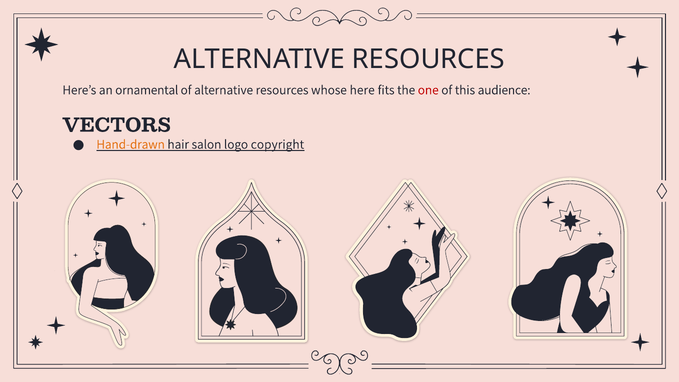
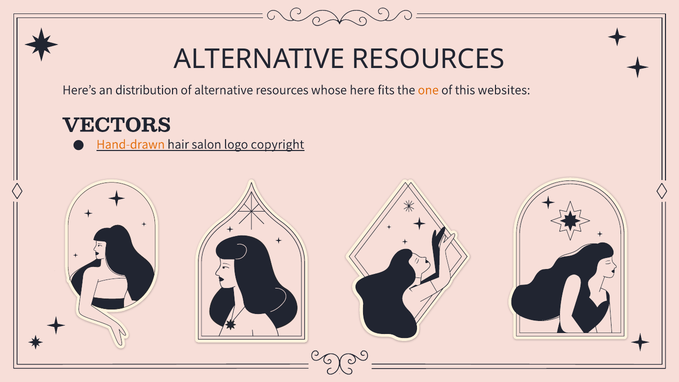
ornamental: ornamental -> distribution (147, 90)
one colour: red -> orange (428, 90)
audience: audience -> websites (504, 90)
